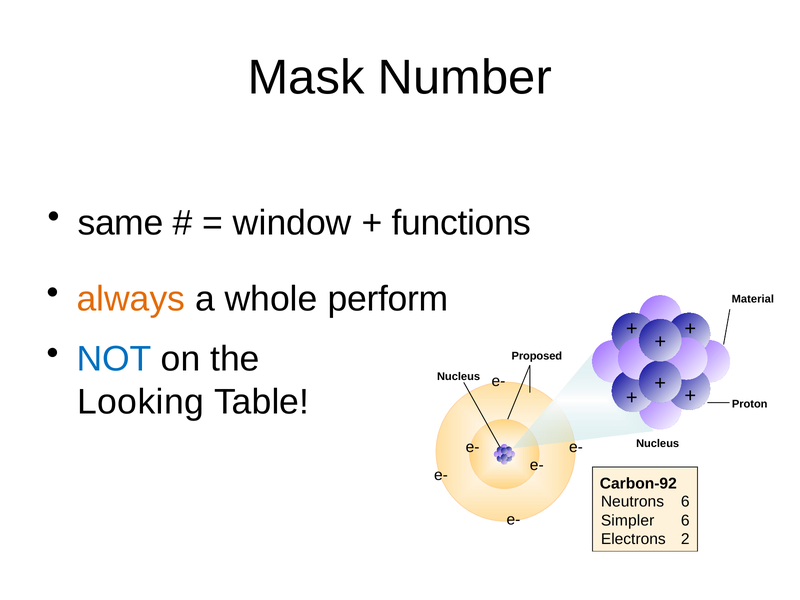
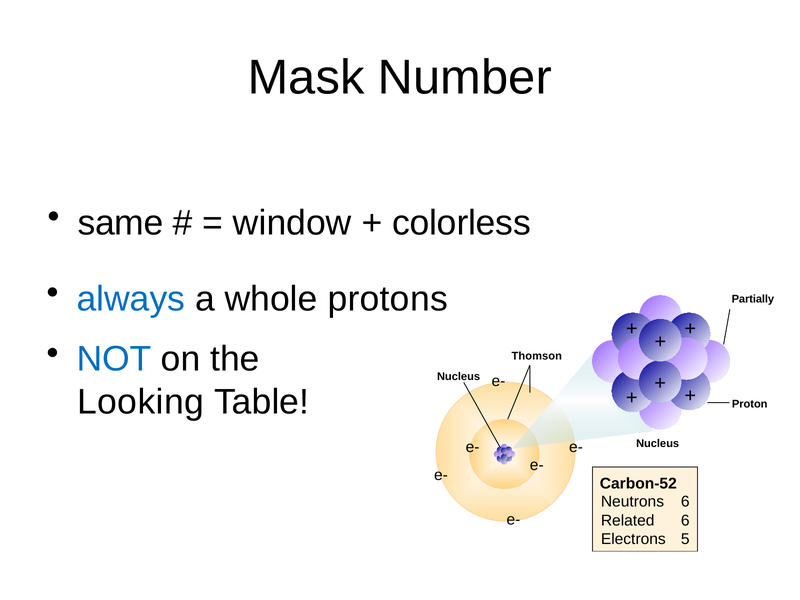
functions: functions -> colorless (461, 223)
always colour: orange -> blue (131, 299)
perform: perform -> protons (388, 299)
Material: Material -> Partially (753, 299)
Proposed: Proposed -> Thomson (537, 356)
Carbon-92: Carbon-92 -> Carbon-52 (638, 483)
Simpler: Simpler -> Related (628, 520)
2: 2 -> 5 (685, 539)
